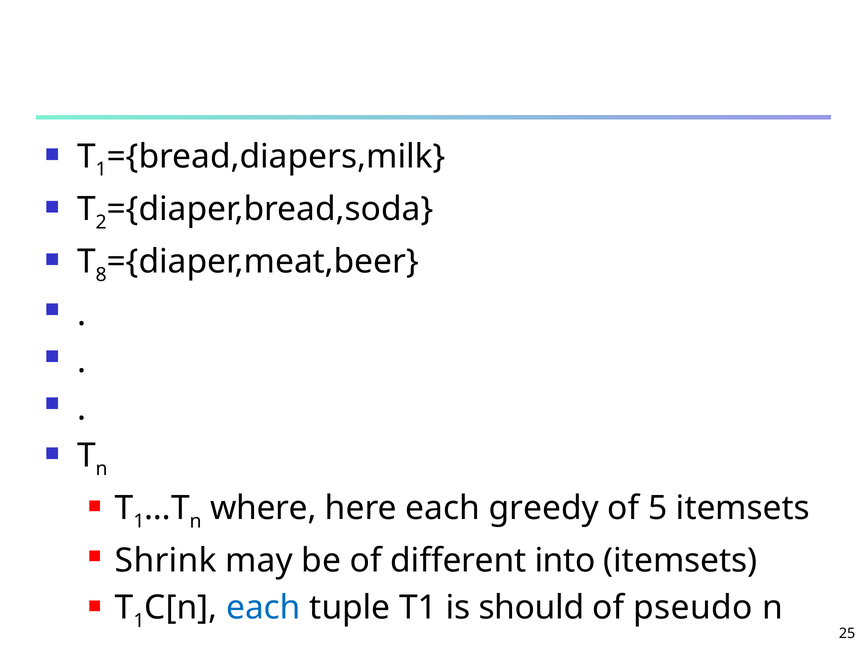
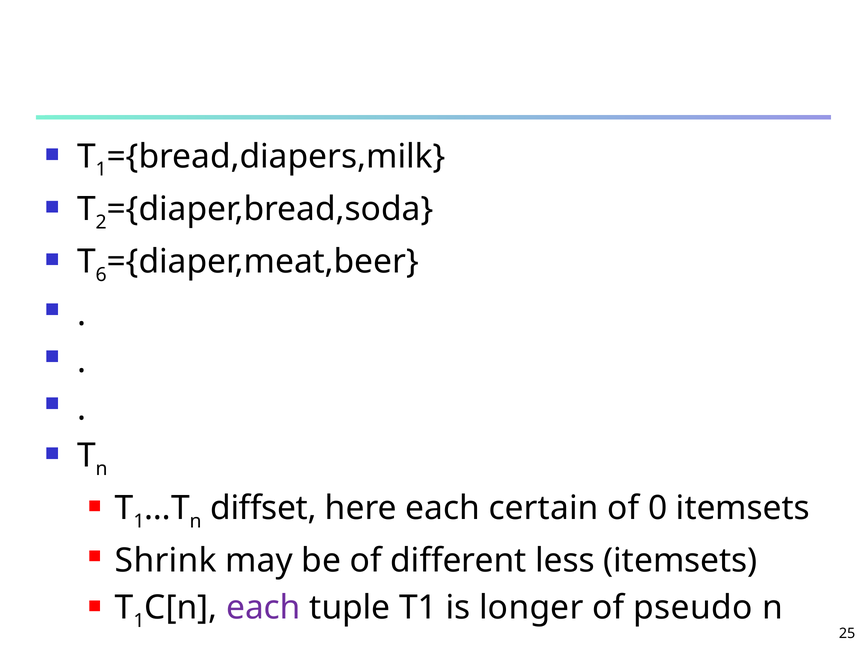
8: 8 -> 6 (101, 275)
where: where -> diffset (263, 508)
greedy: greedy -> certain (544, 508)
5: 5 -> 0 (658, 508)
into: into -> less (565, 561)
each colour: blue -> purple (263, 608)
should: should -> longer (531, 608)
